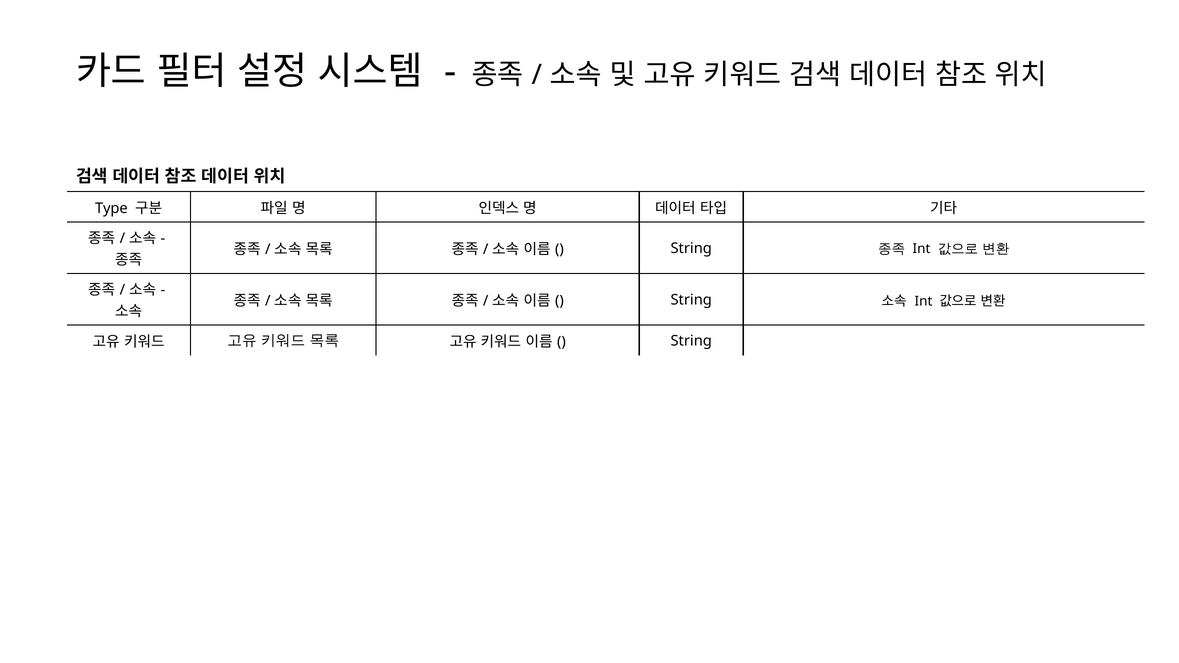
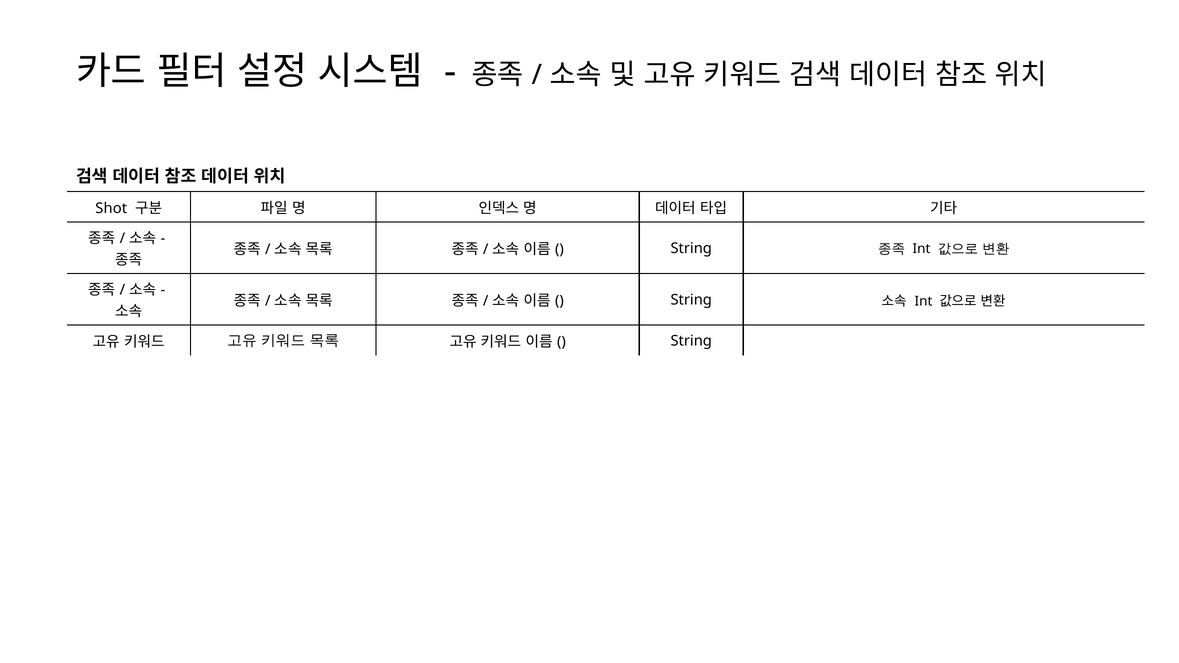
Type: Type -> Shot (111, 208)
